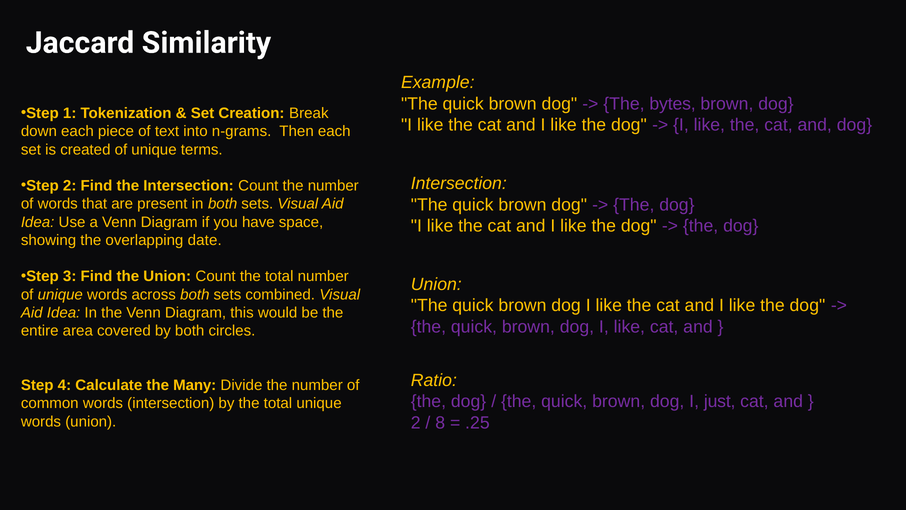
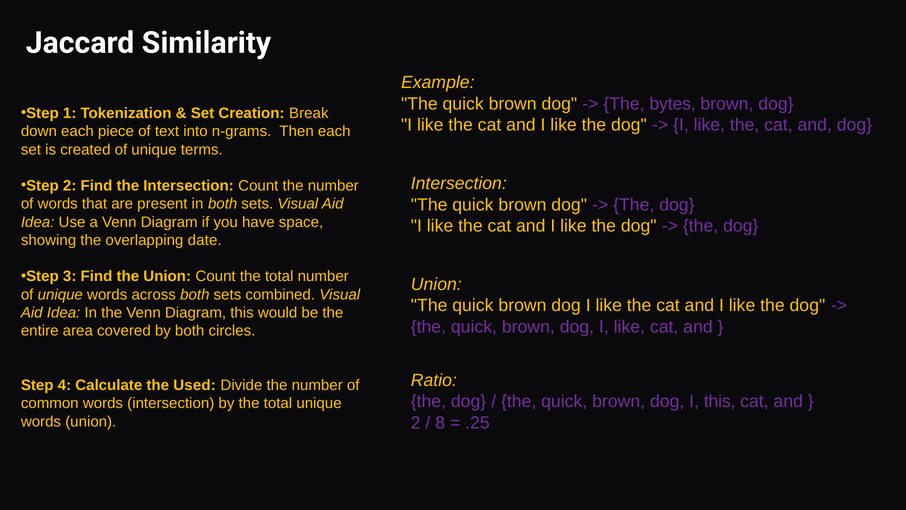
Many: Many -> Used (195, 385)
I just: just -> this (720, 401)
